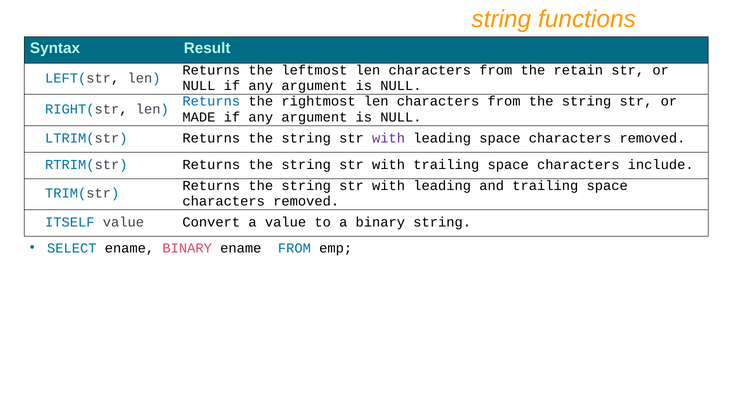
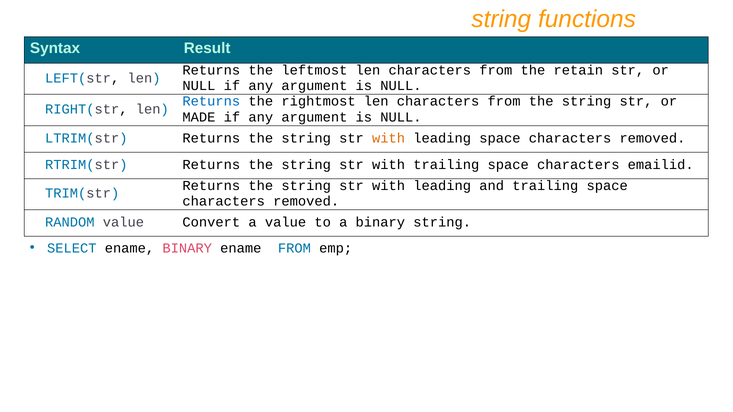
with colour: purple -> orange (389, 138)
include: include -> emailid (661, 165)
ITSELF: ITSELF -> RANDOM (70, 223)
